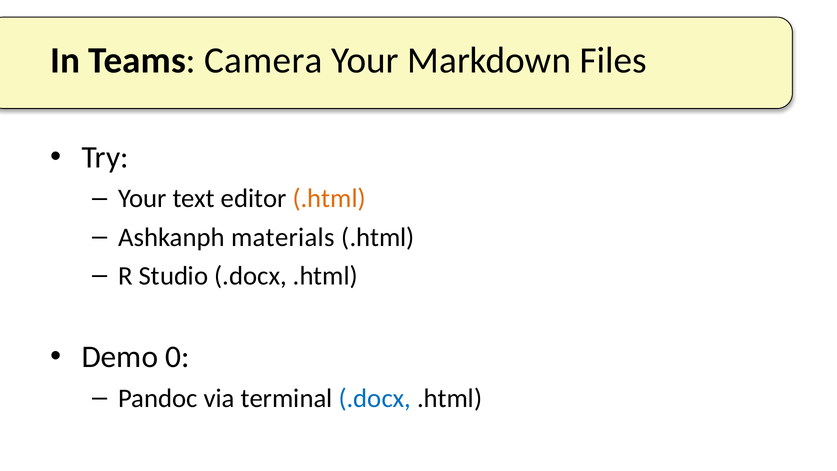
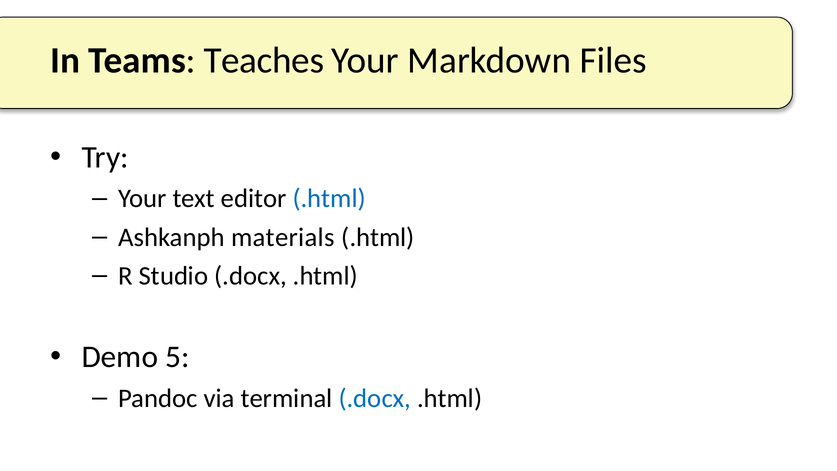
Camera: Camera -> Teaches (264, 60)
.html colour: orange -> blue (329, 199)
0: 0 -> 5 (177, 357)
